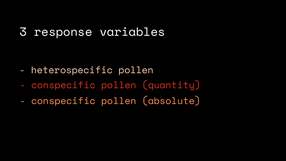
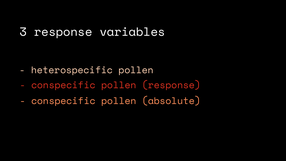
pollen quantity: quantity -> response (171, 85)
